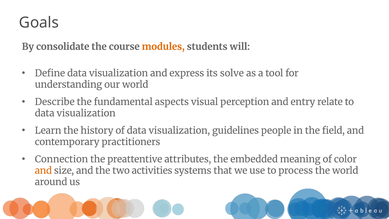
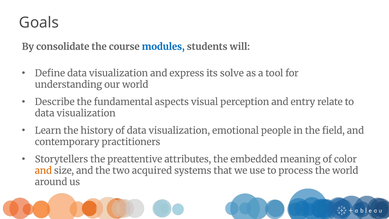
modules colour: orange -> blue (163, 47)
guidelines: guidelines -> emotional (235, 130)
Connection: Connection -> Storytellers (61, 159)
activities: activities -> acquired (152, 170)
